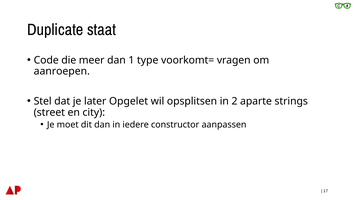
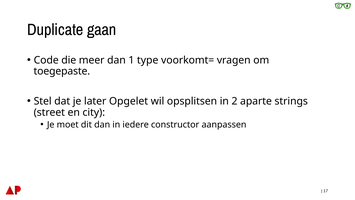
staat: staat -> gaan (102, 30)
aanroepen: aanroepen -> toegepaste (62, 71)
